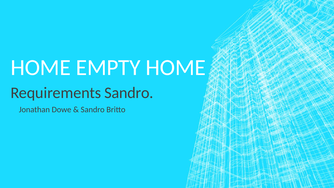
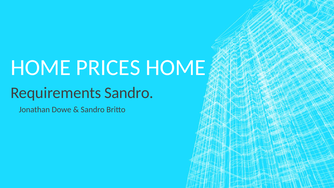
EMPTY: EMPTY -> PRICES (108, 67)
